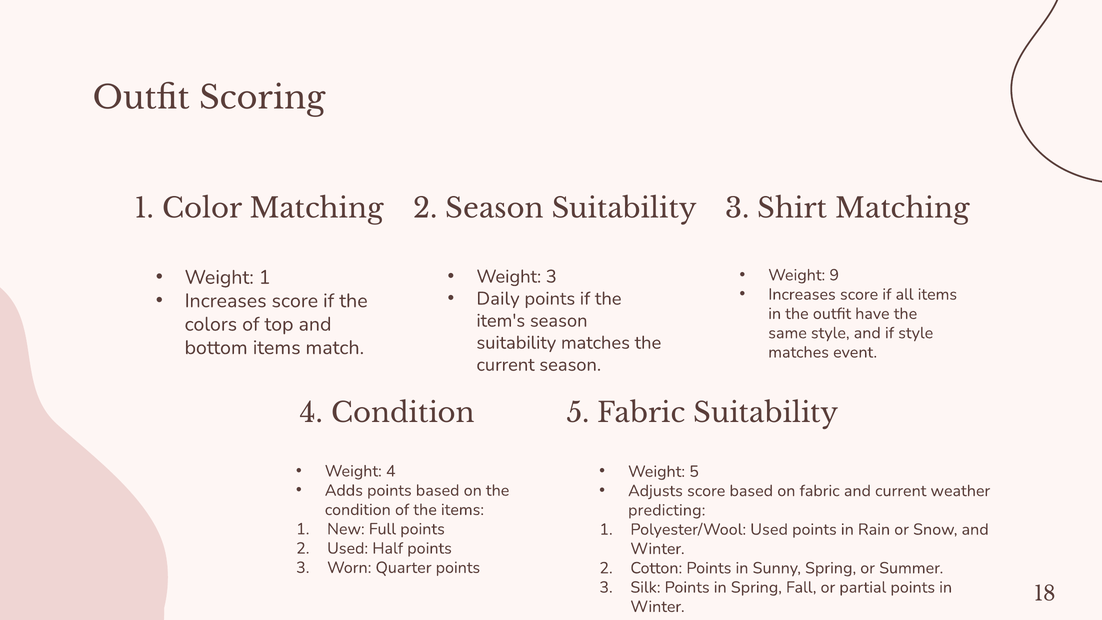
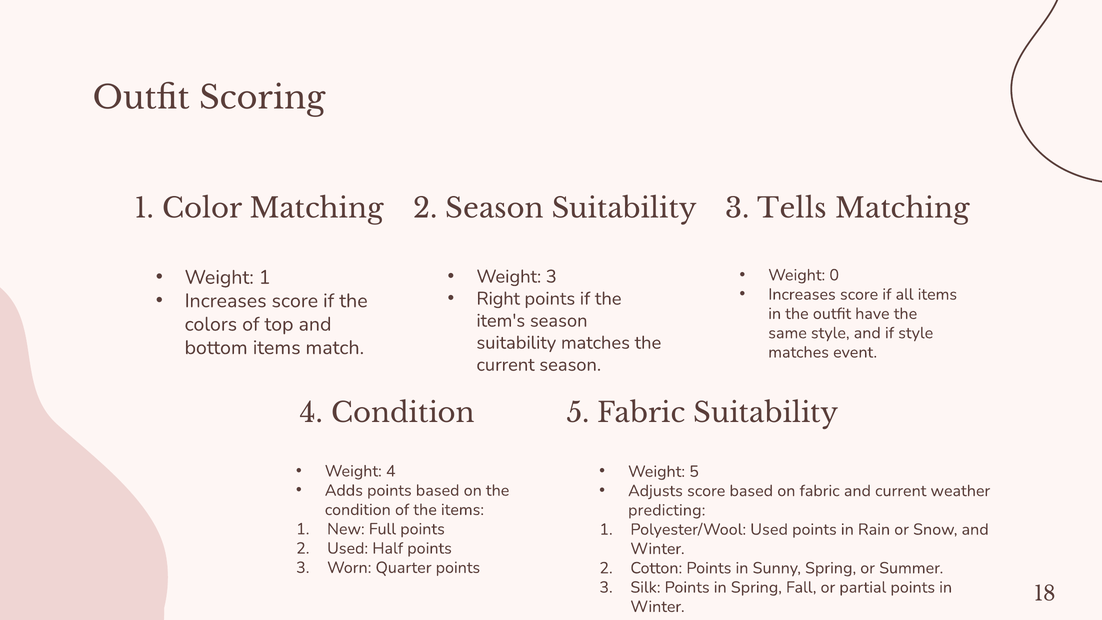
Shirt: Shirt -> Tells (792, 209)
9: 9 -> 0 (834, 275)
Daily: Daily -> Right (498, 299)
